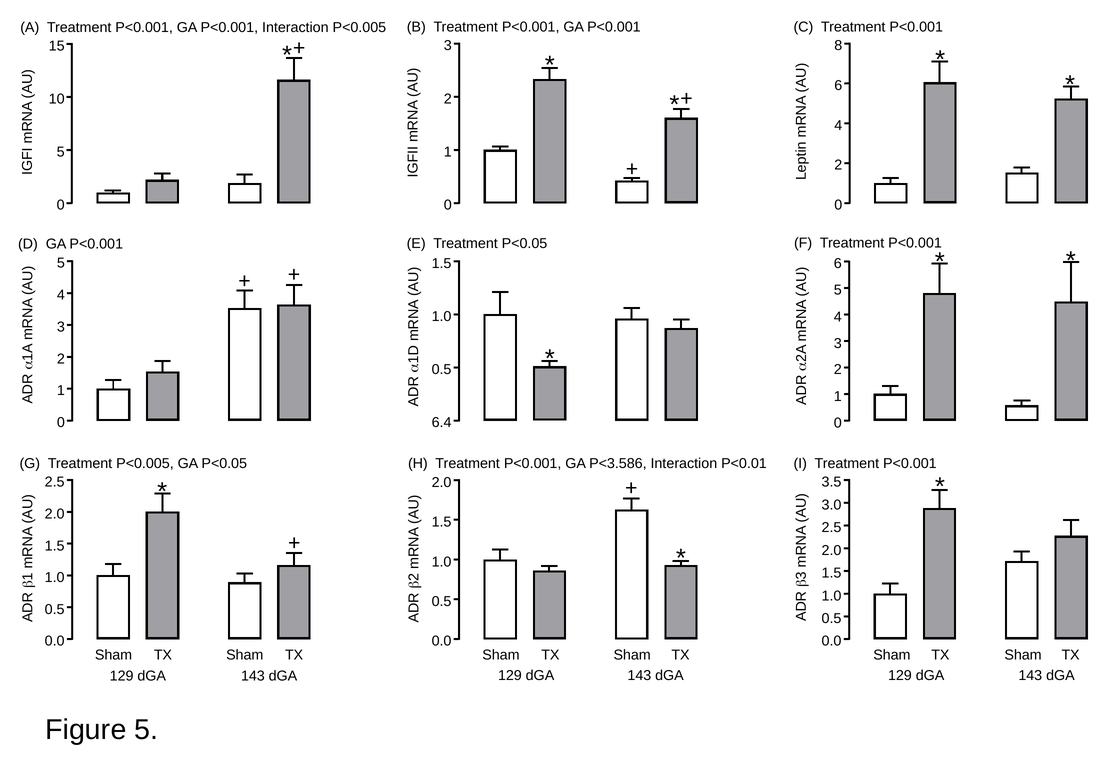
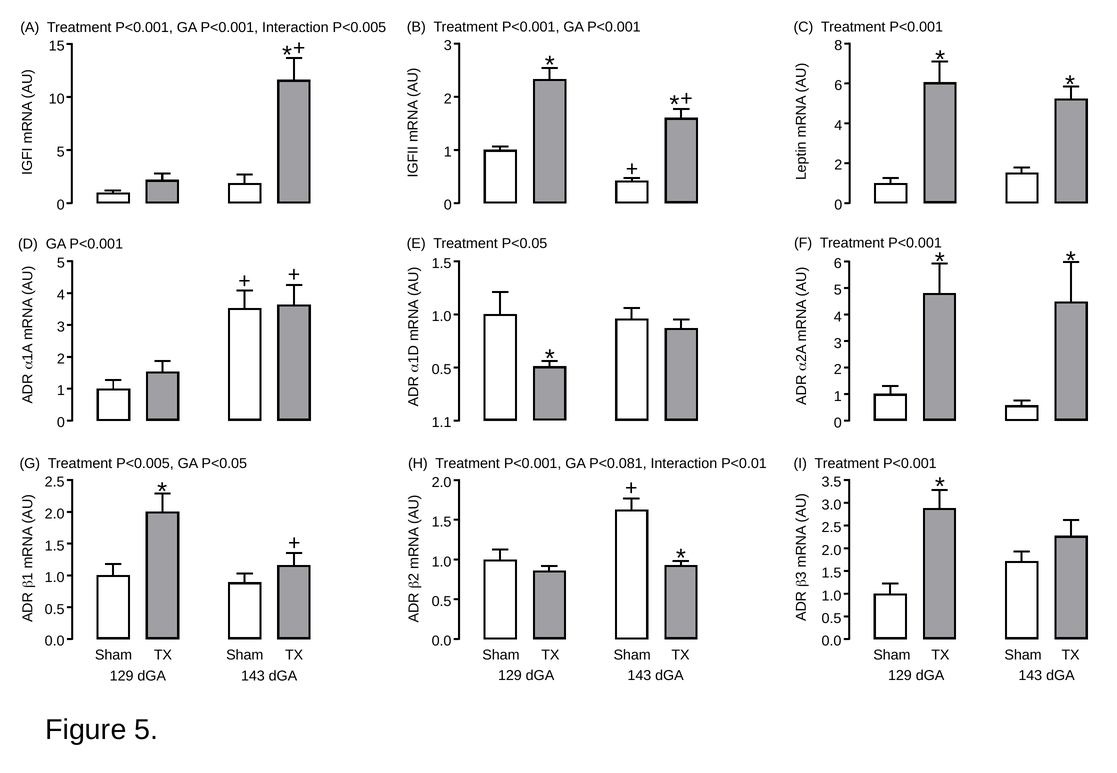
6.4: 6.4 -> 1.1 (442, 423)
P<3.586: P<3.586 -> P<0.081 (618, 464)
